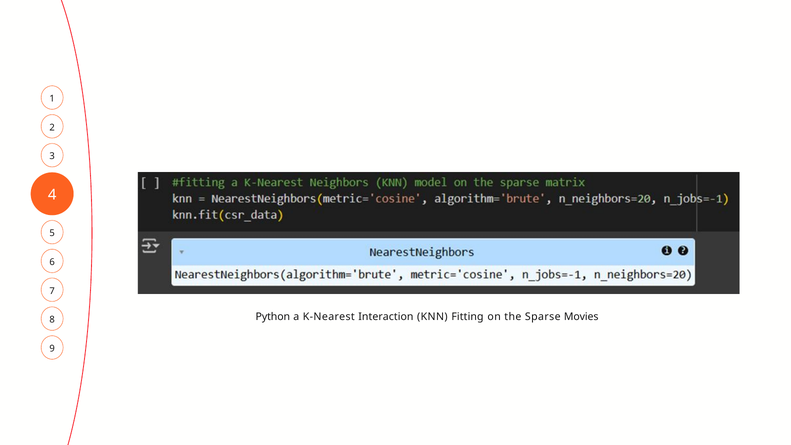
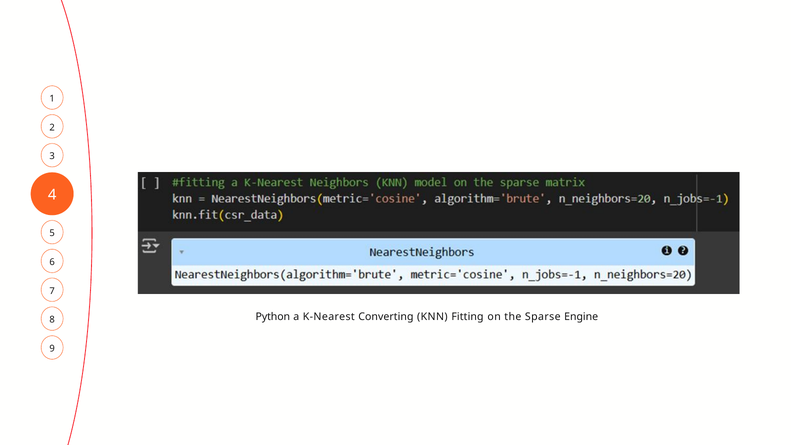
Interaction: Interaction -> Converting (386, 317)
Movies: Movies -> Engine (581, 317)
